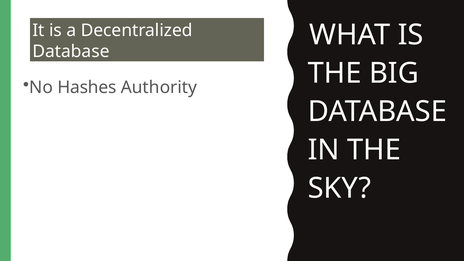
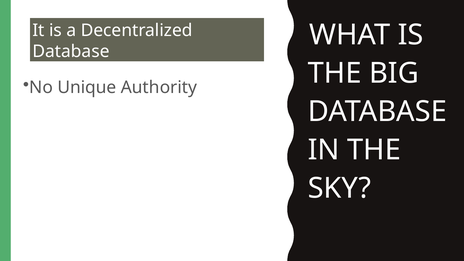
Hashes: Hashes -> Unique (87, 87)
